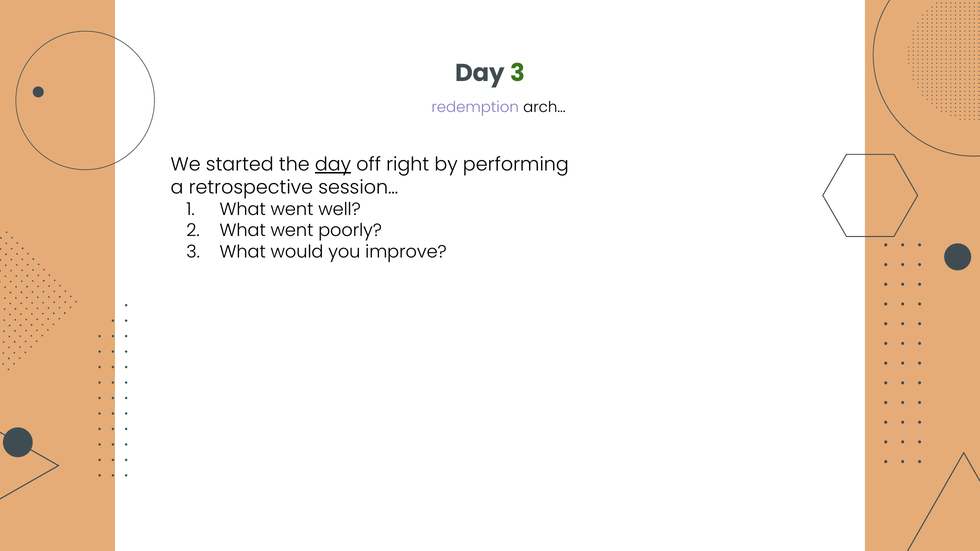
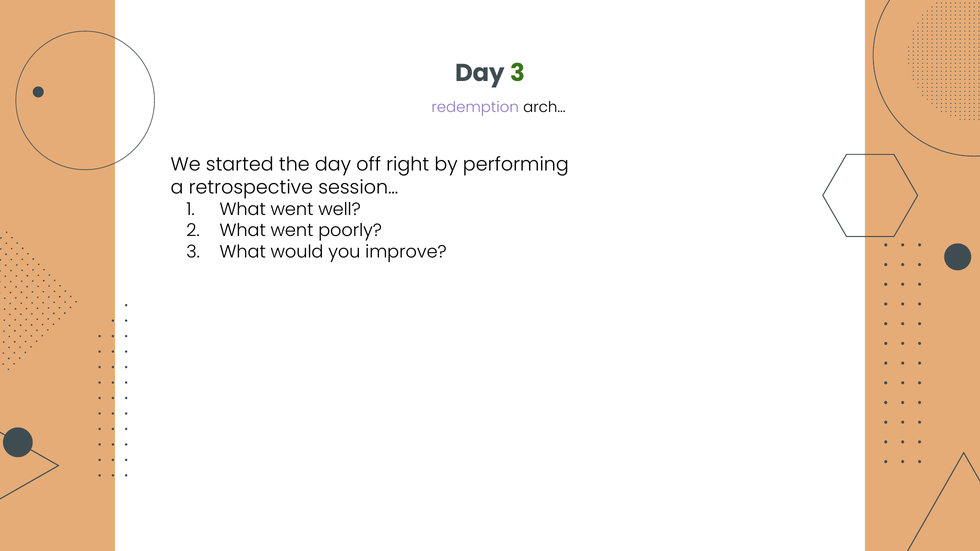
day underline: present -> none (333, 165)
